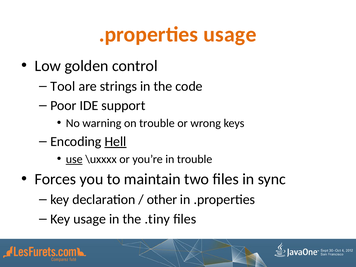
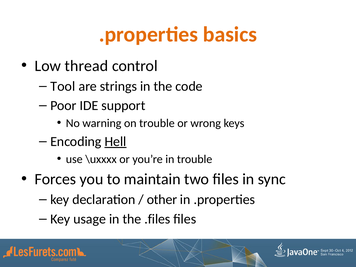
.properties usage: usage -> basics (230, 34)
golden: golden -> thread (86, 66)
use underline: present -> none (74, 159)
.tiny: .tiny -> .files (157, 219)
